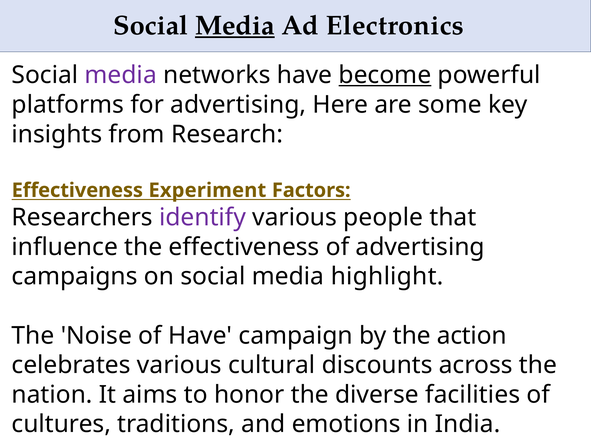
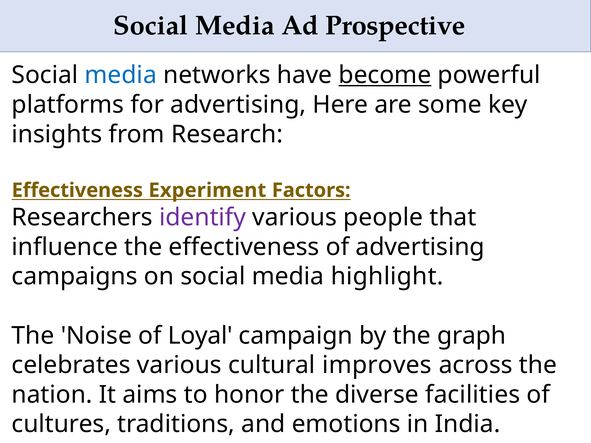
Media underline: present -> none (235, 26)
Electronics: Electronics -> Prospective (395, 26)
media colour: purple -> blue (121, 75)
of Have: Have -> Loyal (200, 336)
action: action -> graph (472, 336)
discounts: discounts -> improves (377, 365)
